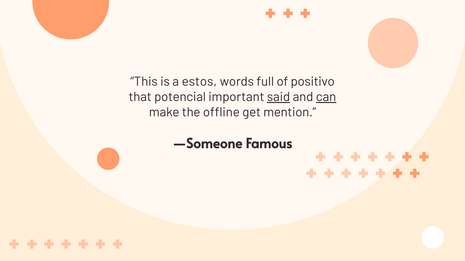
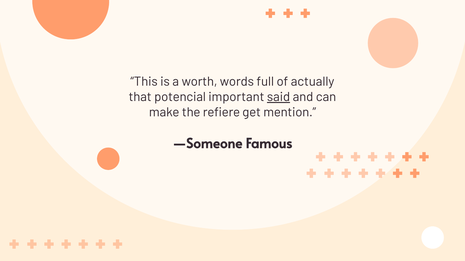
estos: estos -> worth (199, 82)
positivo: positivo -> actually (313, 82)
can underline: present -> none (326, 97)
offline: offline -> refiere (221, 113)
